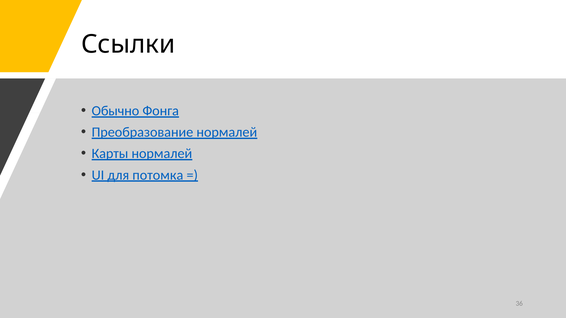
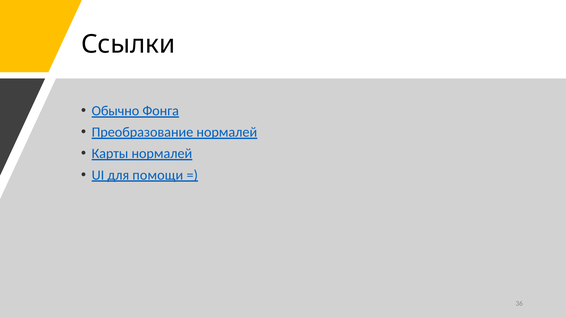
потомка: потомка -> помощи (158, 175)
